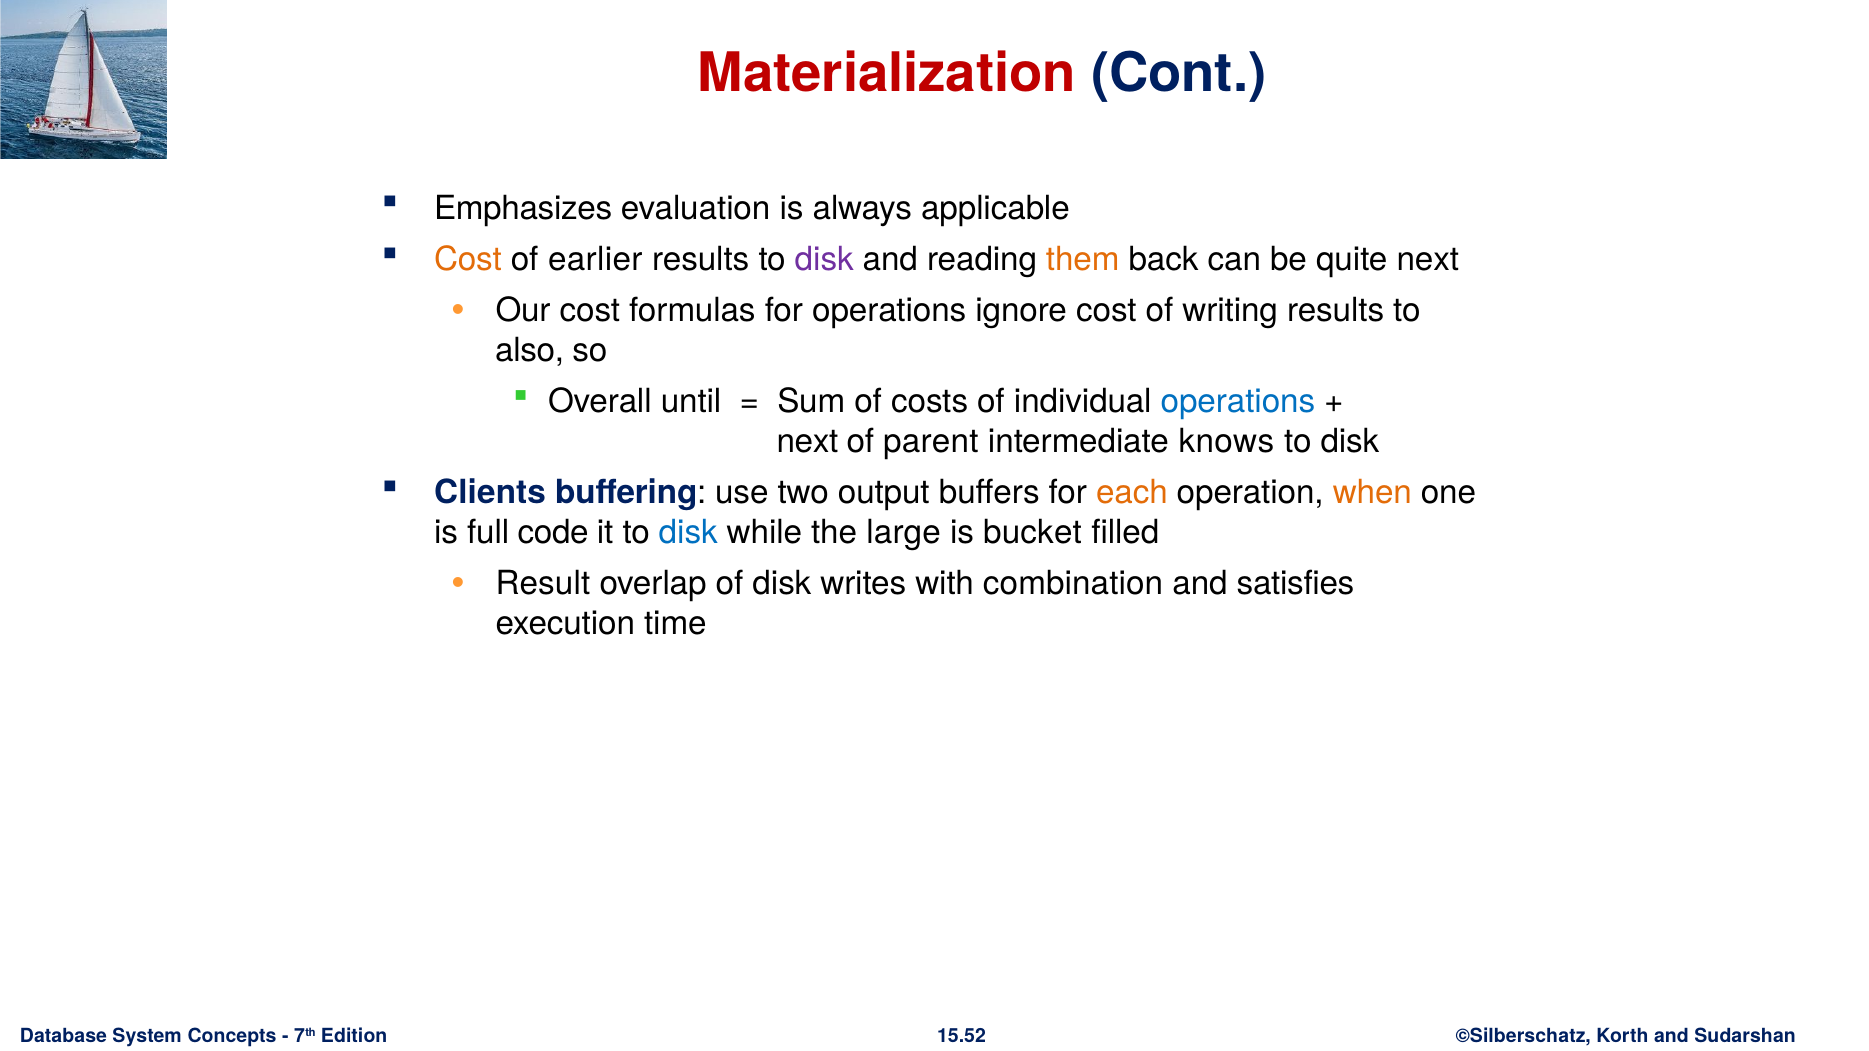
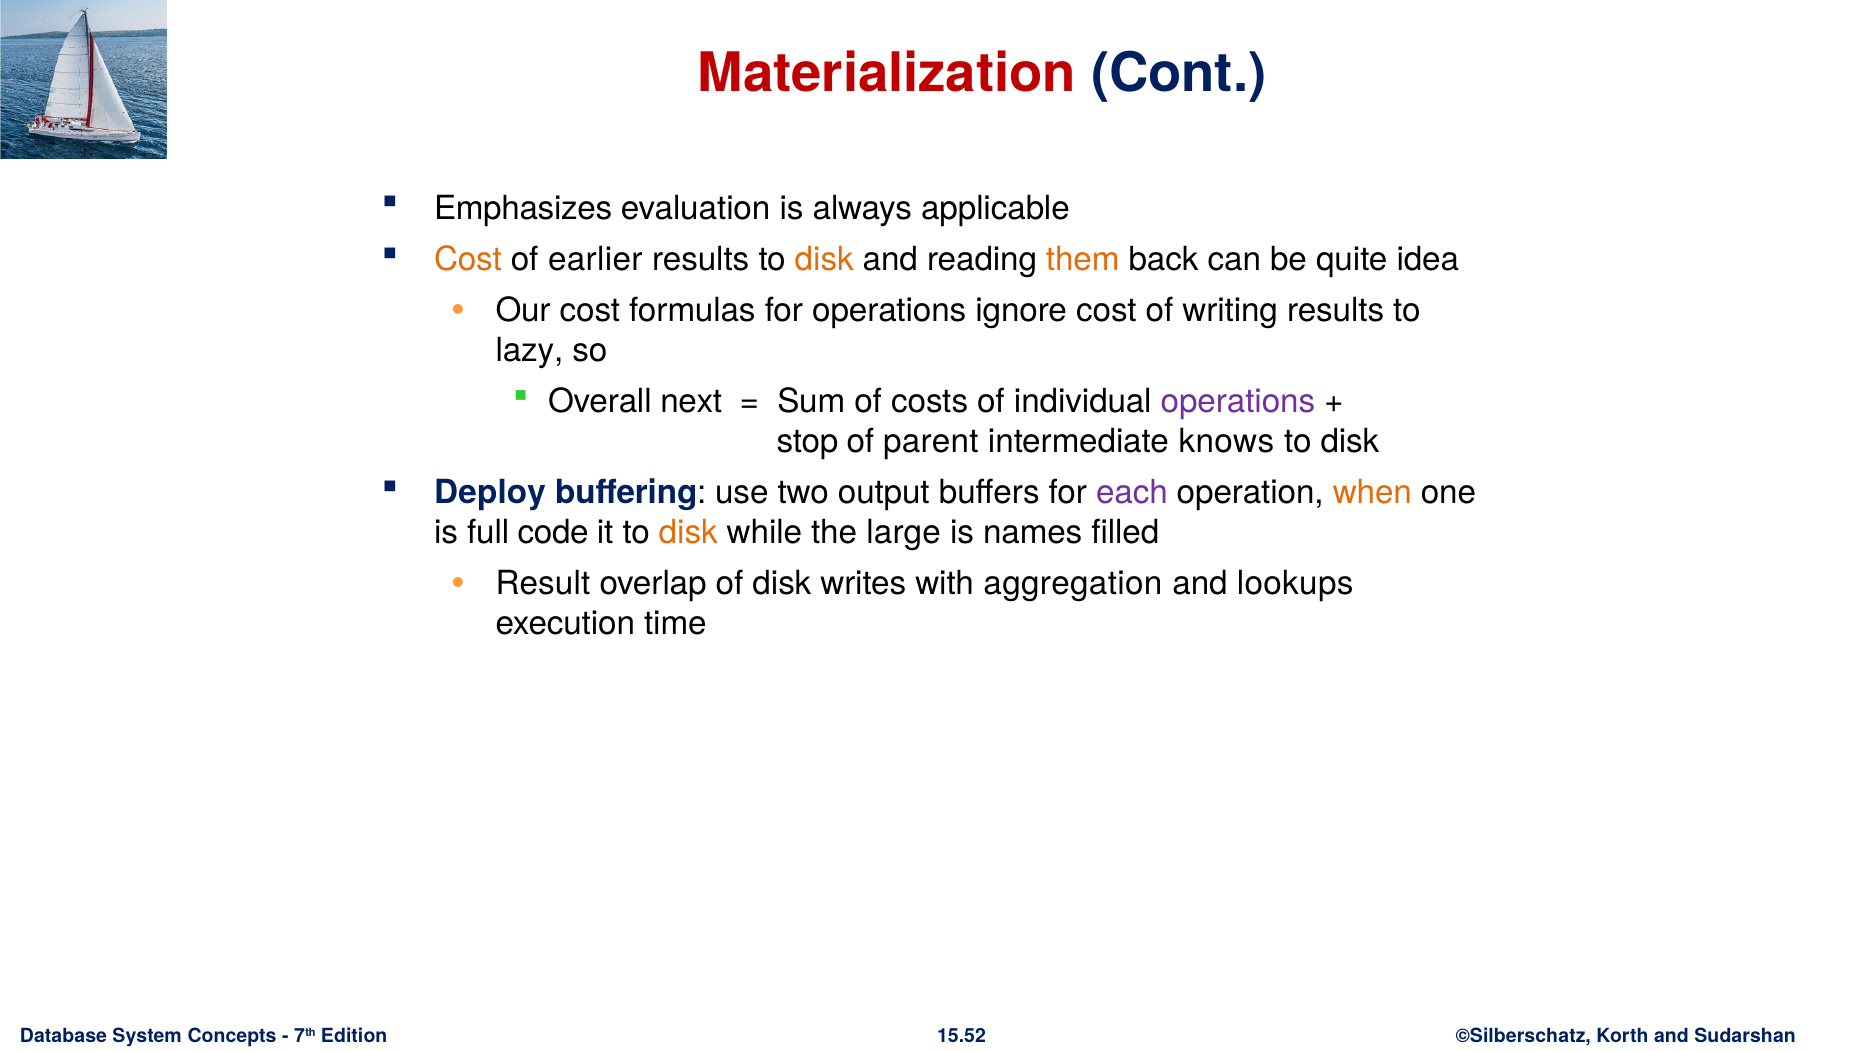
disk colour: purple -> orange (824, 260)
quite next: next -> idea (1428, 260)
also: also -> lazy (529, 351)
until: until -> next (691, 402)
operations colour: blue -> purple (1238, 402)
next: next -> stop (807, 442)
Clients: Clients -> Deploy (490, 493)
each colour: orange -> purple (1132, 493)
disk colour: blue -> orange (688, 533)
bucket: bucket -> names (1033, 533)
combination: combination -> aggregation (1073, 584)
satisfies: satisfies -> lookups (1295, 584)
